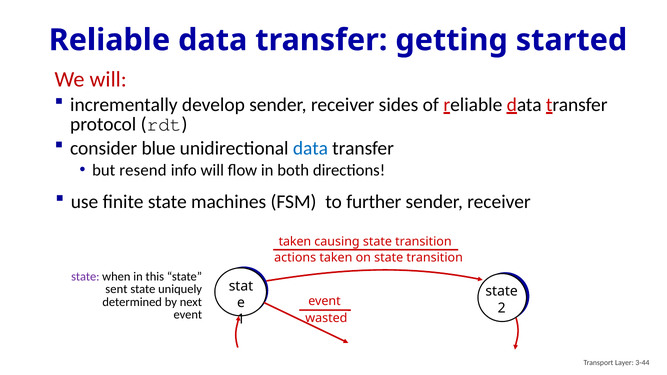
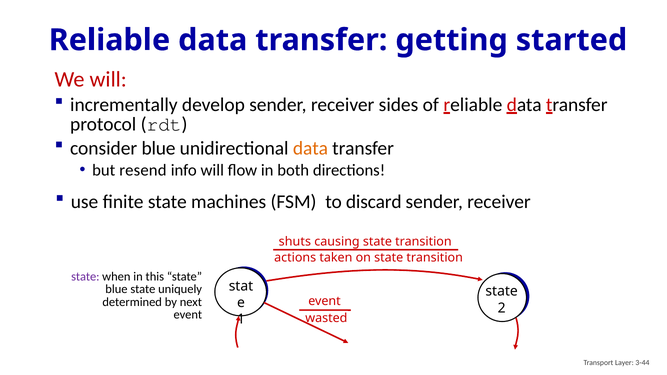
data colour: blue -> orange (310, 148)
further: further -> discard (374, 202)
taken: taken -> shuts (295, 242)
sent: sent -> blue (116, 289)
